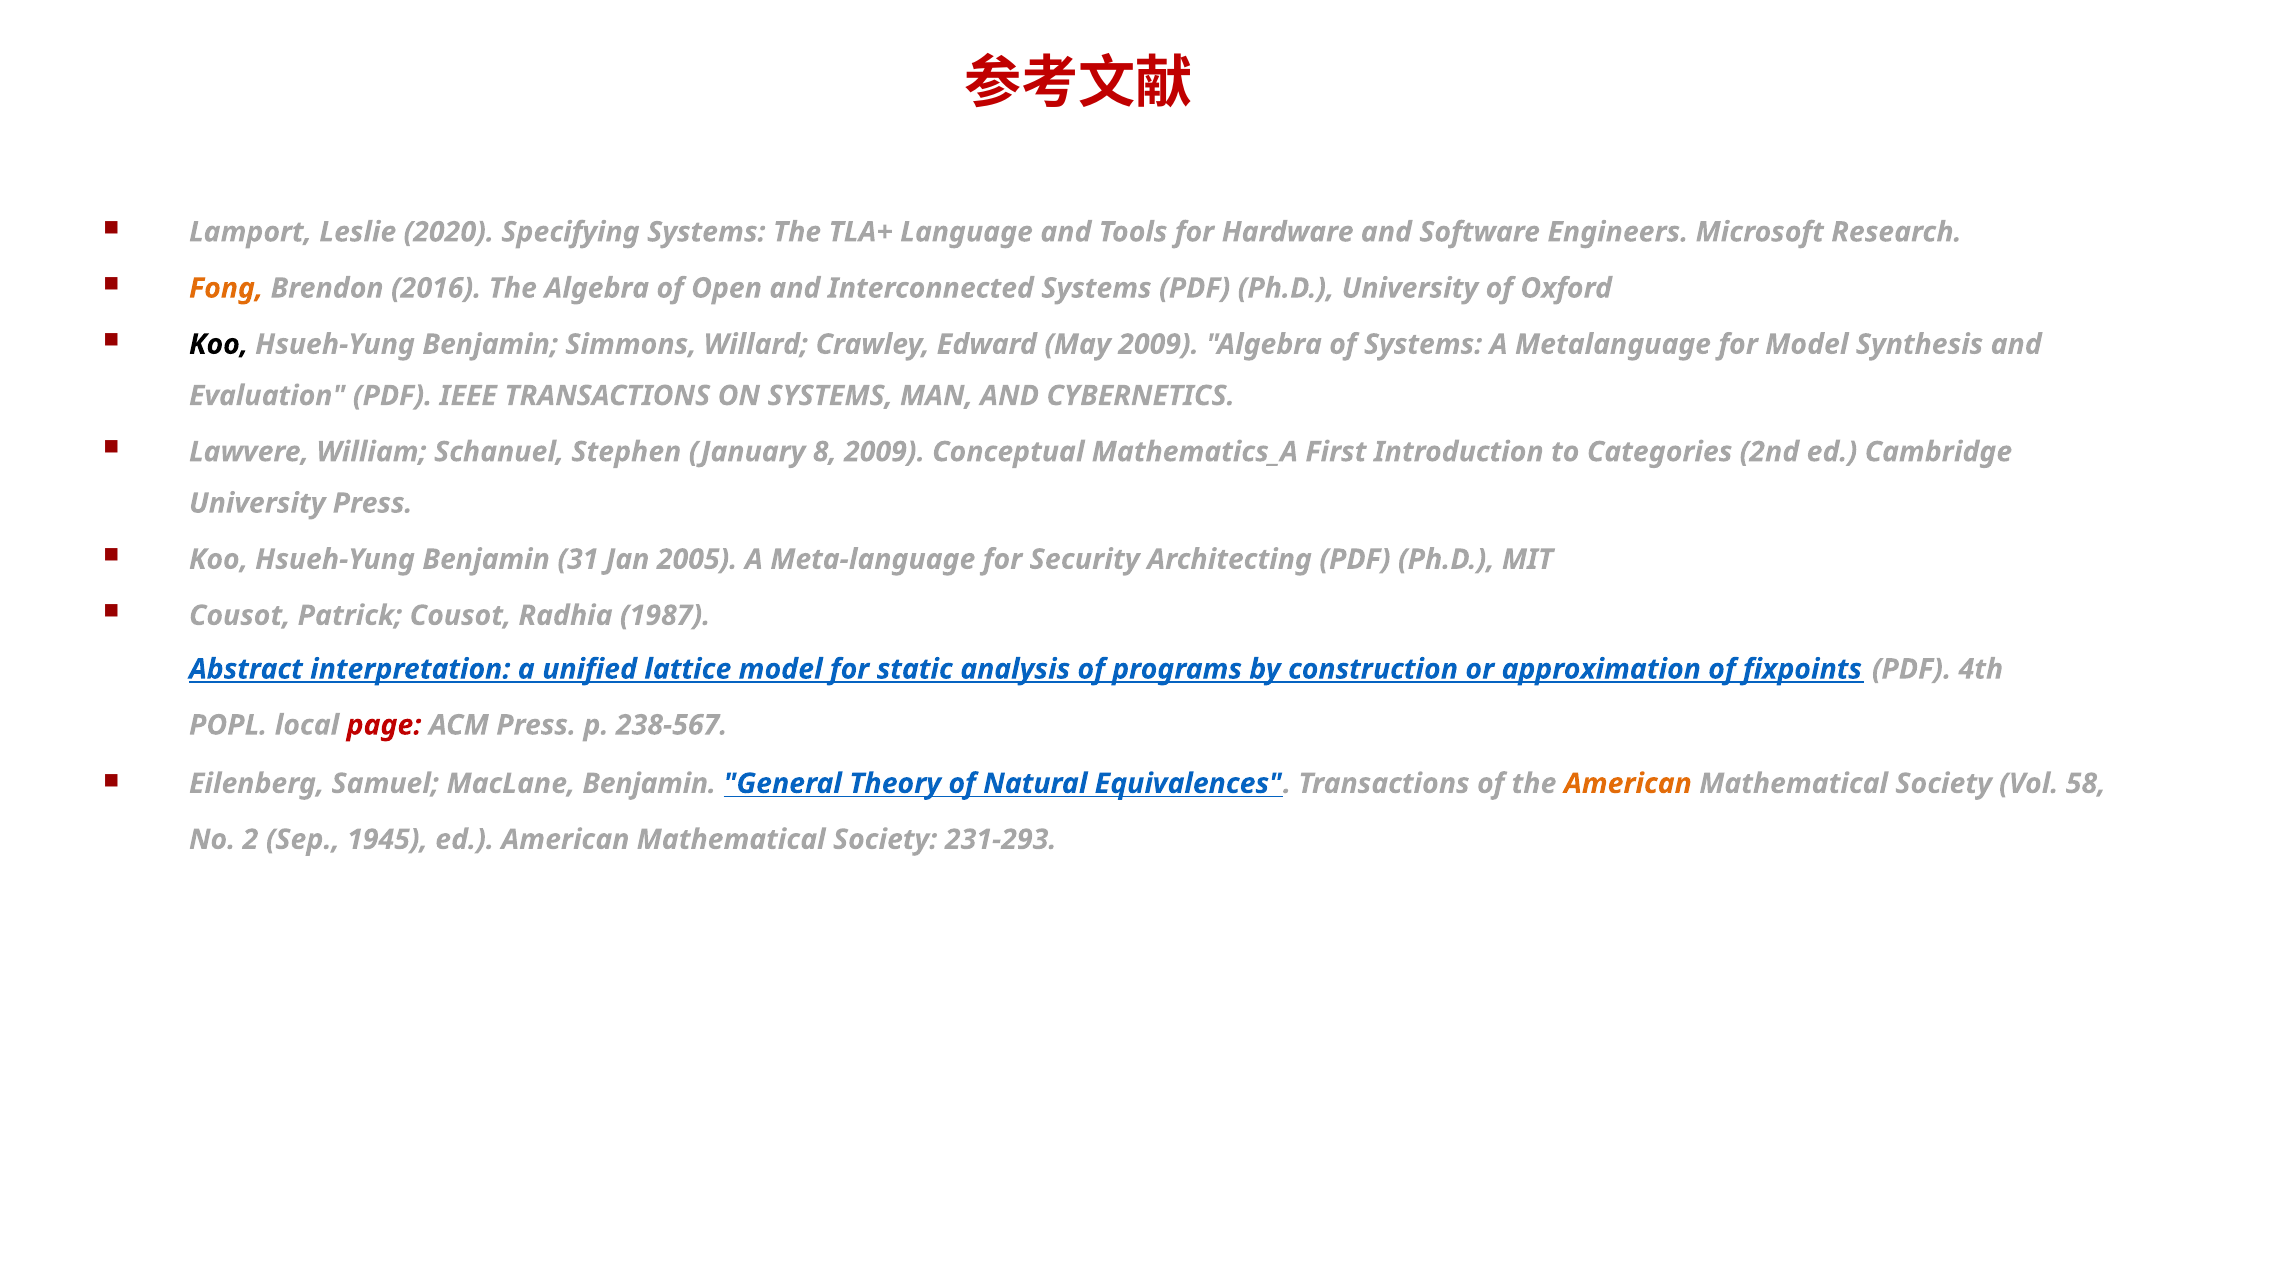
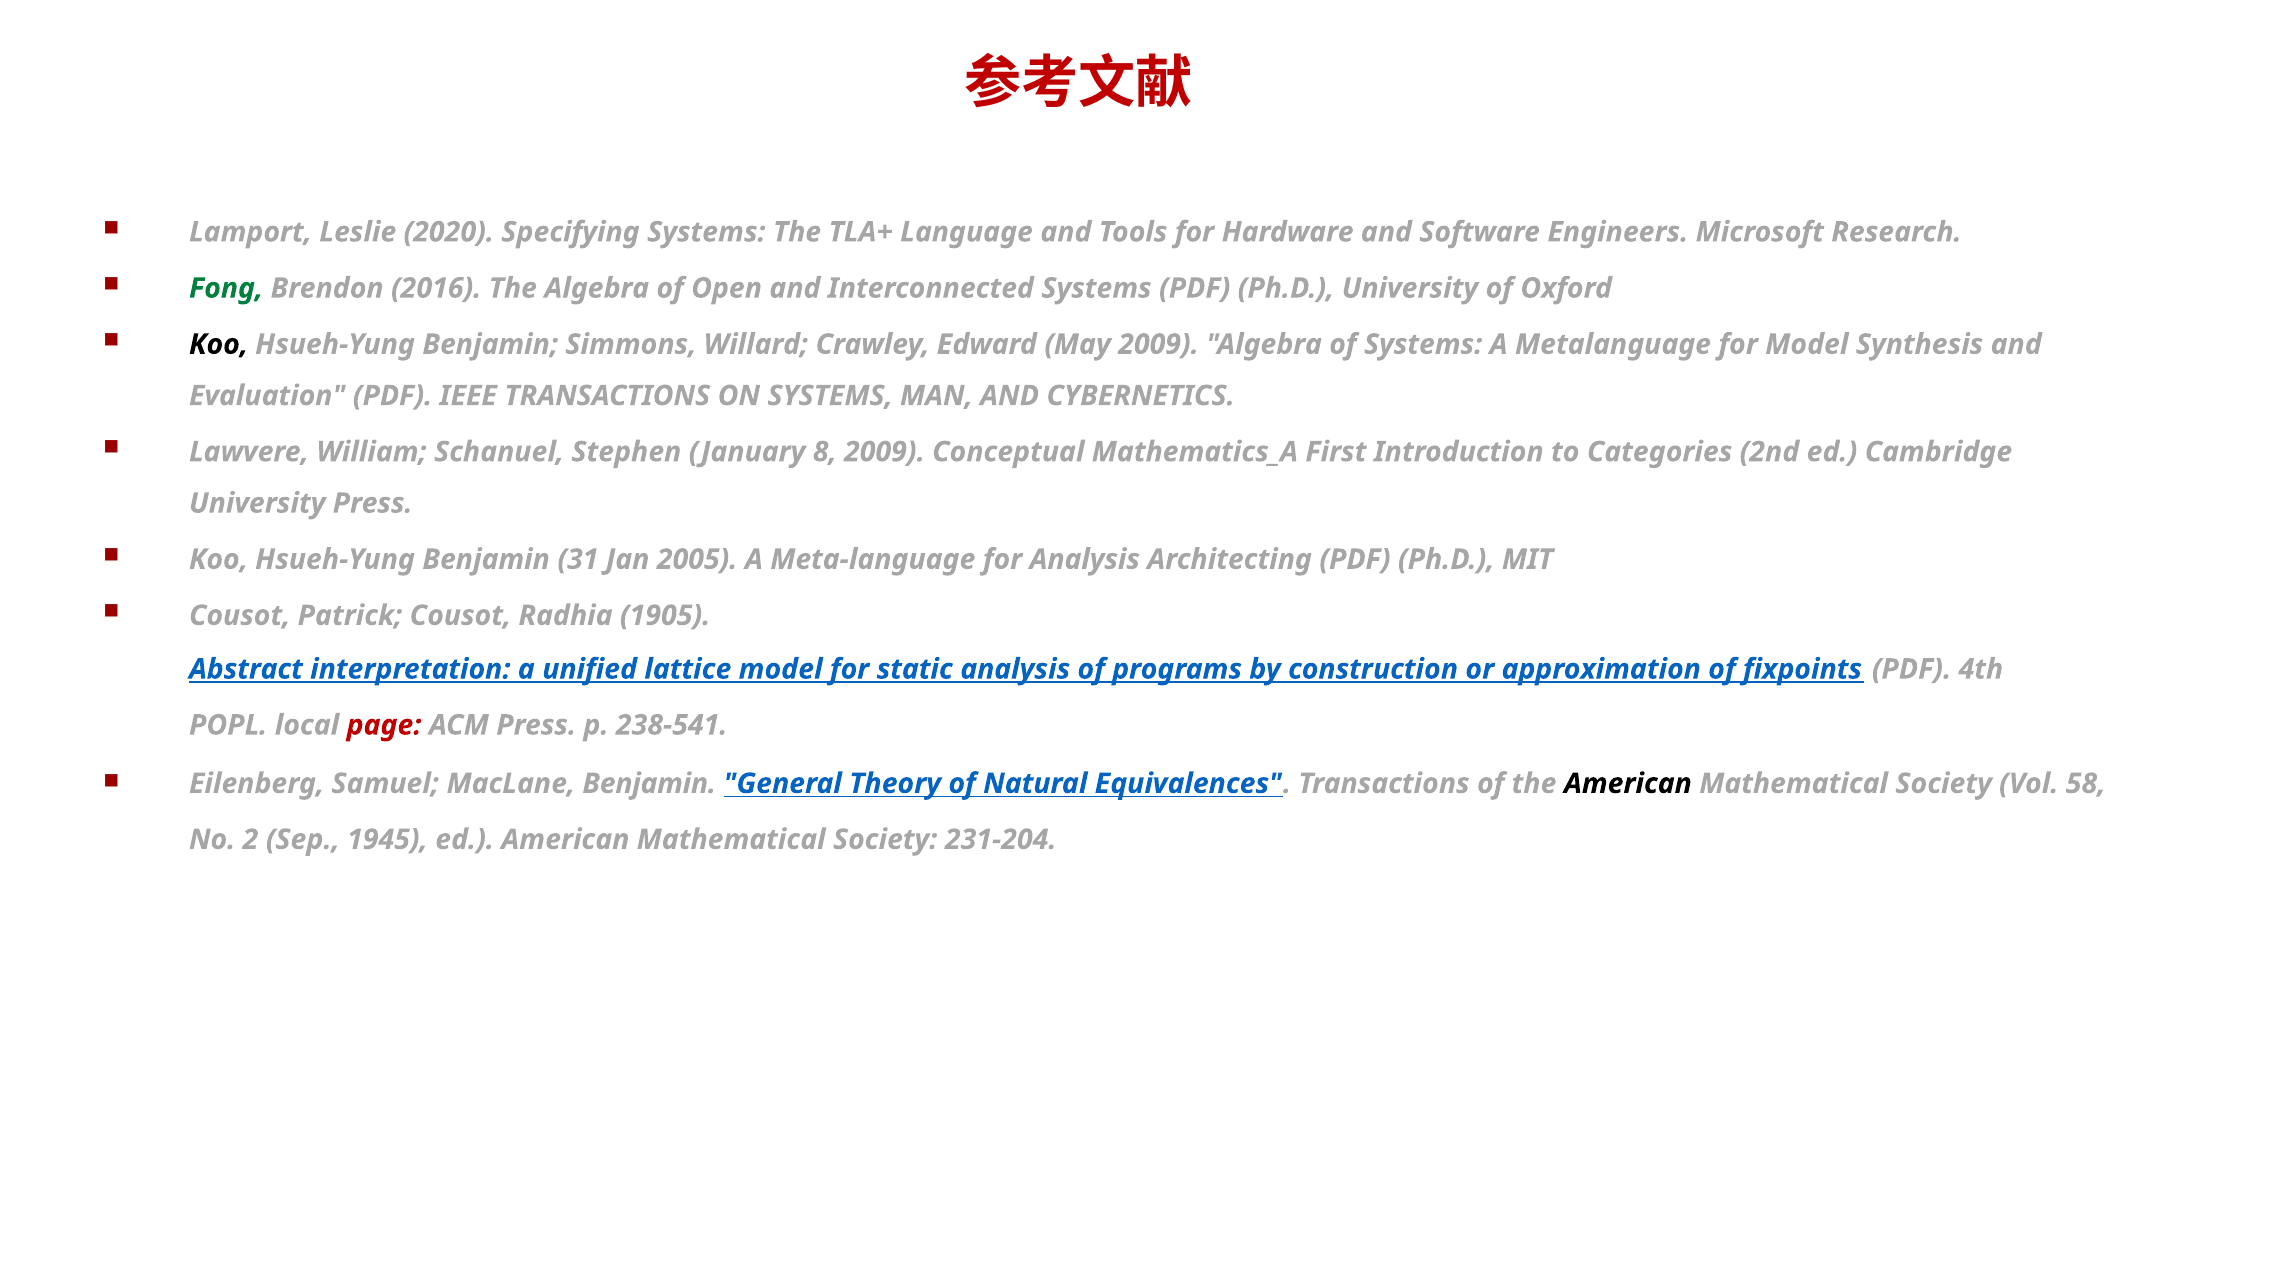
Fong colour: orange -> green (226, 288)
for Security: Security -> Analysis (1085, 560)
1987: 1987 -> 1905 (665, 616)
238-567: 238-567 -> 238-541 (672, 725)
American colour: orange -> black (1628, 784)
231-293: 231-293 -> 231-204 (1001, 840)
